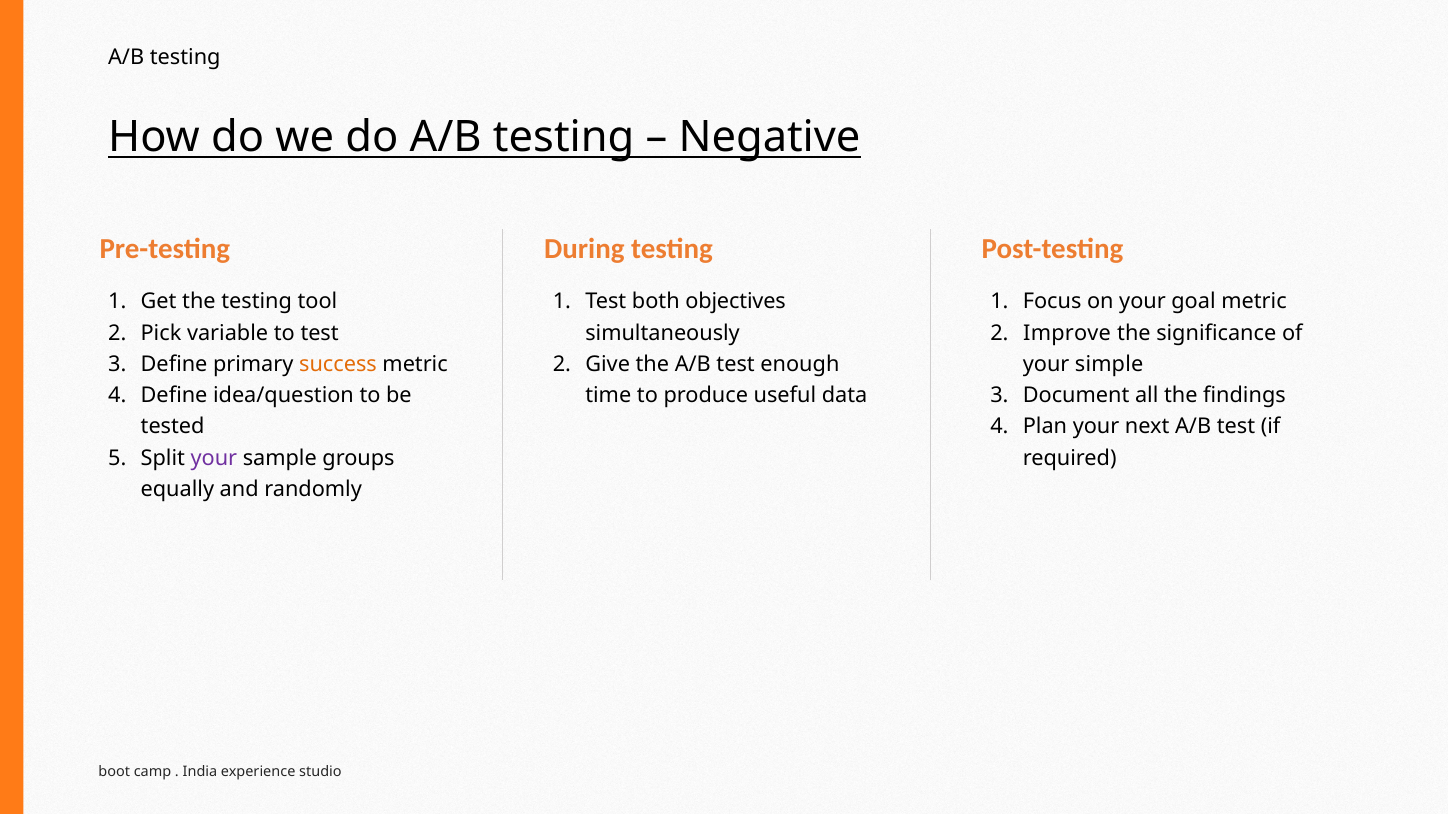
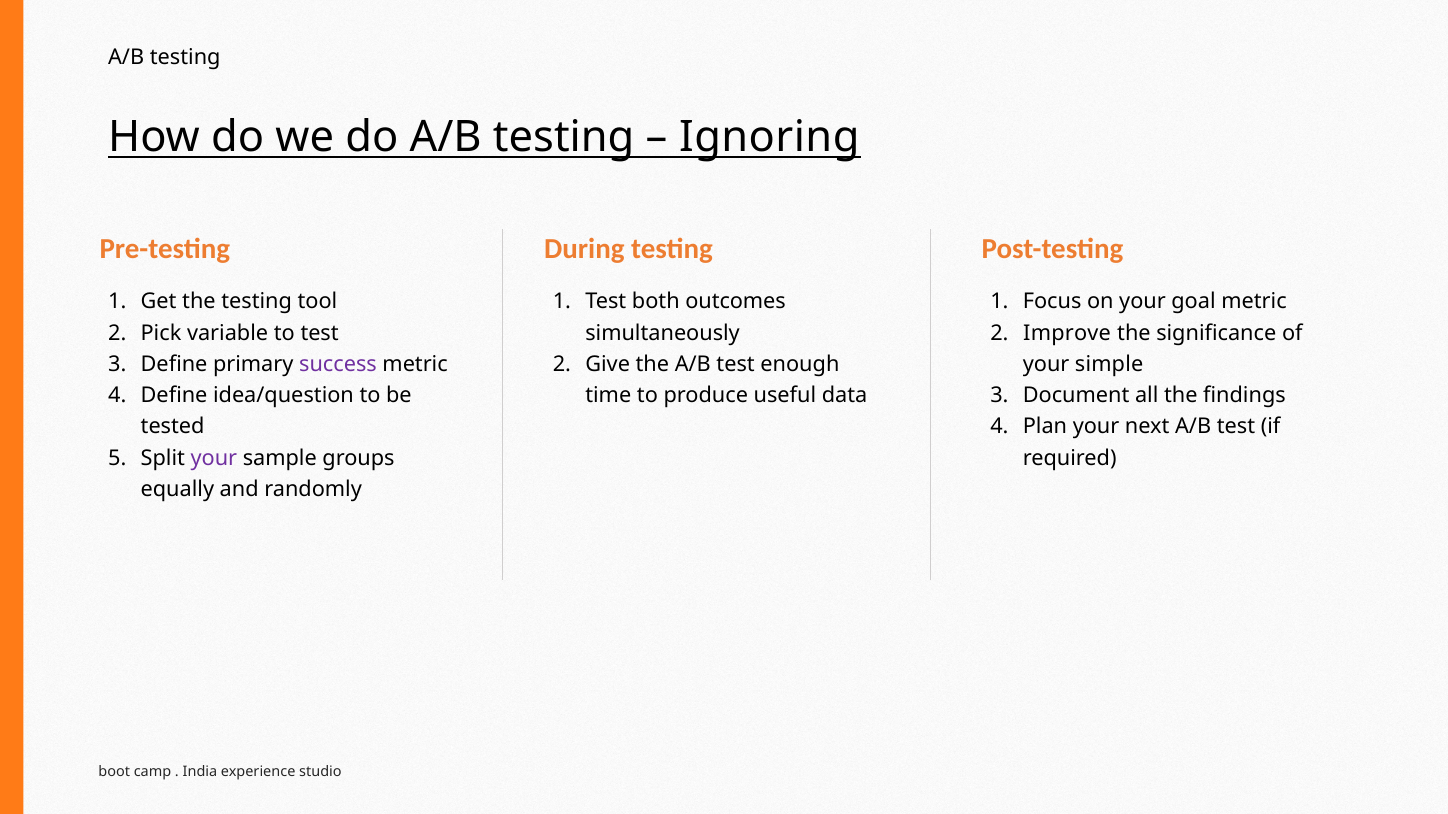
Negative: Negative -> Ignoring (769, 137)
objectives: objectives -> outcomes (736, 302)
success colour: orange -> purple (338, 364)
